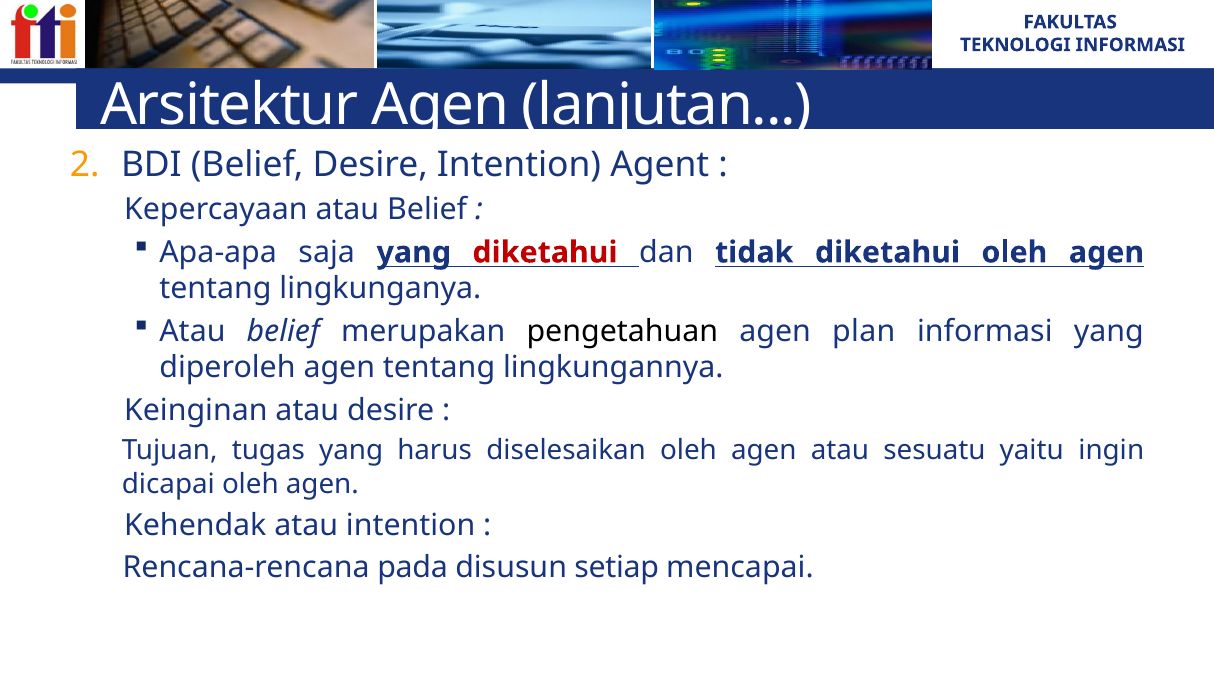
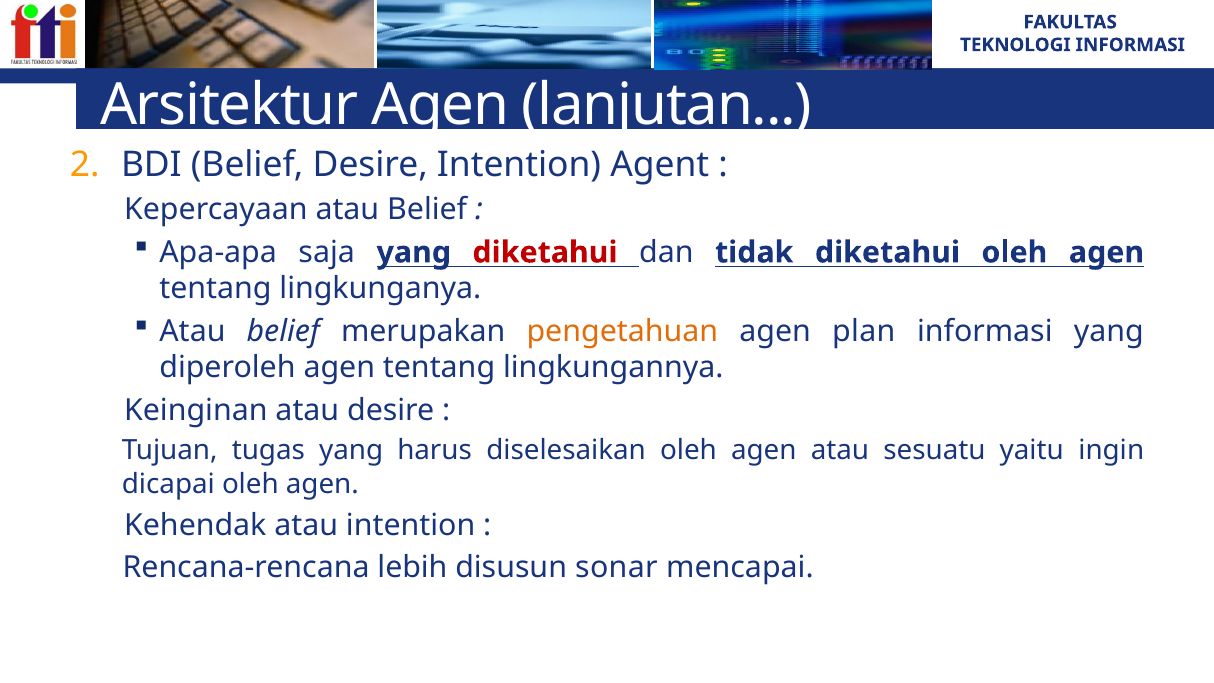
pengetahuan colour: black -> orange (622, 331)
pada: pada -> lebih (412, 567)
setiap: setiap -> sonar (616, 567)
